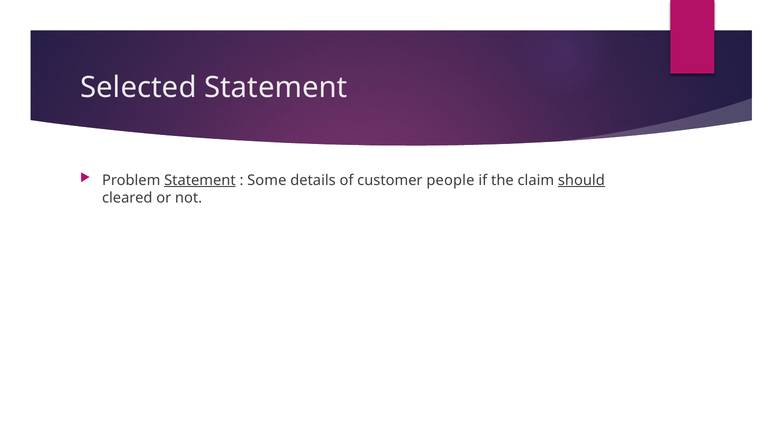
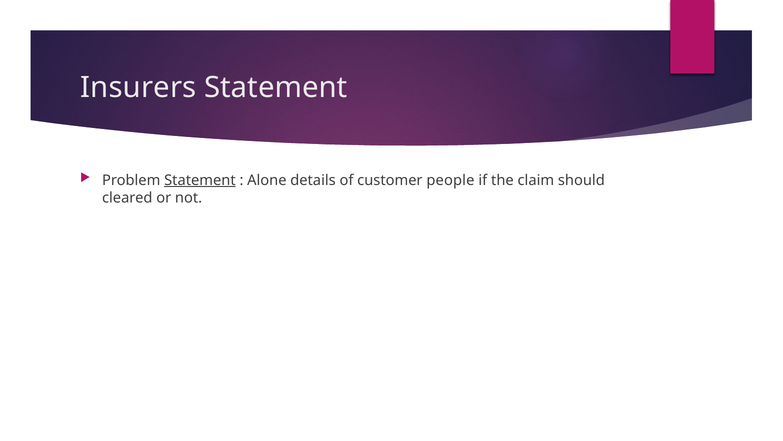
Selected: Selected -> Insurers (138, 87)
Some: Some -> Alone (267, 180)
should underline: present -> none (581, 180)
